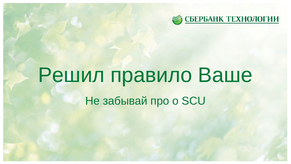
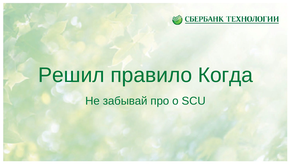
Ваше: Ваше -> Когда (225, 75)
